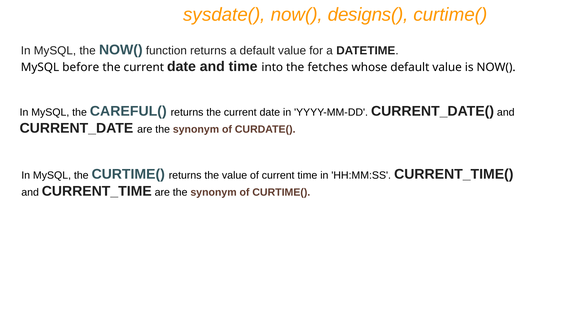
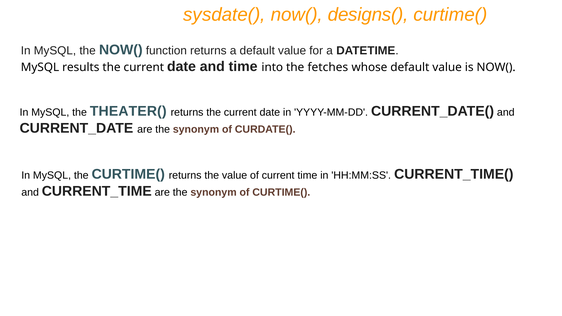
before: before -> results (81, 67)
CAREFUL(: CAREFUL( -> THEATER( (128, 111)
